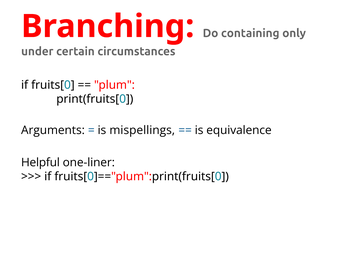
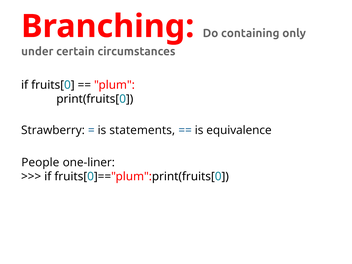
Arguments: Arguments -> Strawberry (53, 130)
mispellings: mispellings -> statements (142, 130)
Helpful: Helpful -> People (40, 162)
